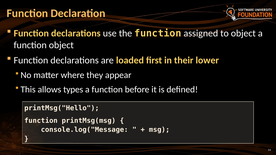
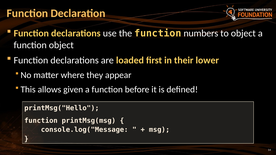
assigned: assigned -> numbers (201, 33)
types: types -> given (73, 90)
